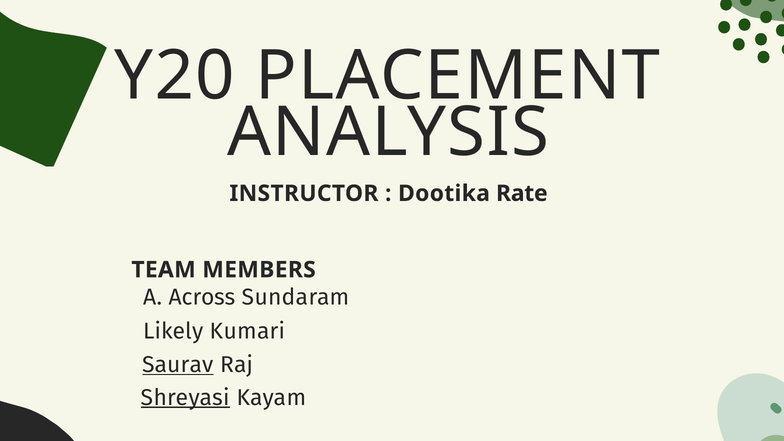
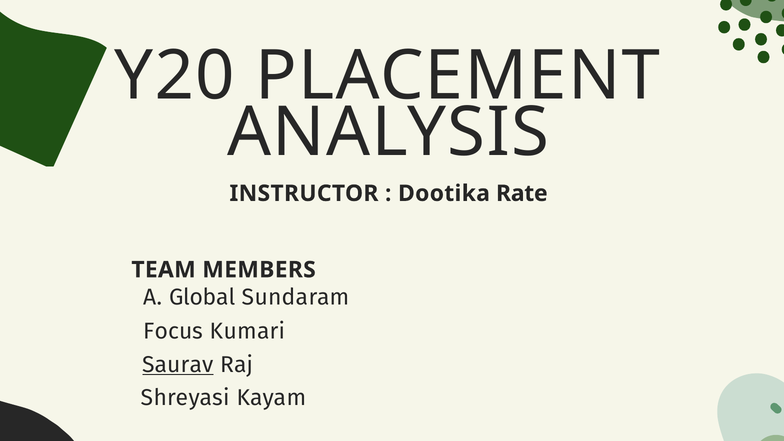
Across: Across -> Global (202, 297)
Likely: Likely -> Focus (173, 331)
Shreyasi underline: present -> none (185, 398)
